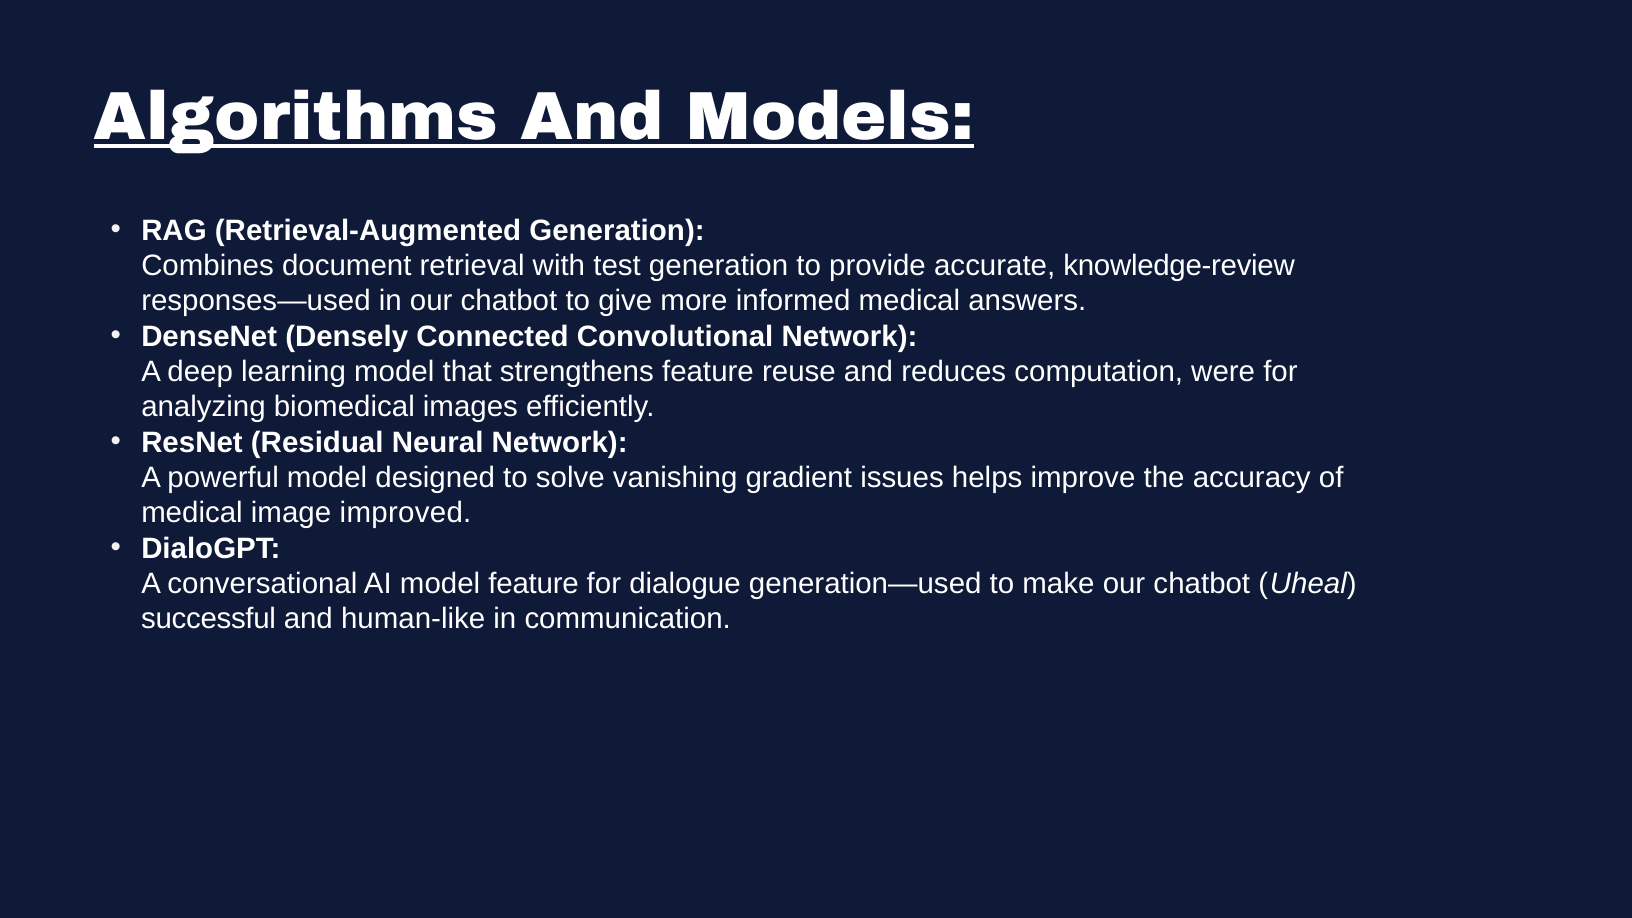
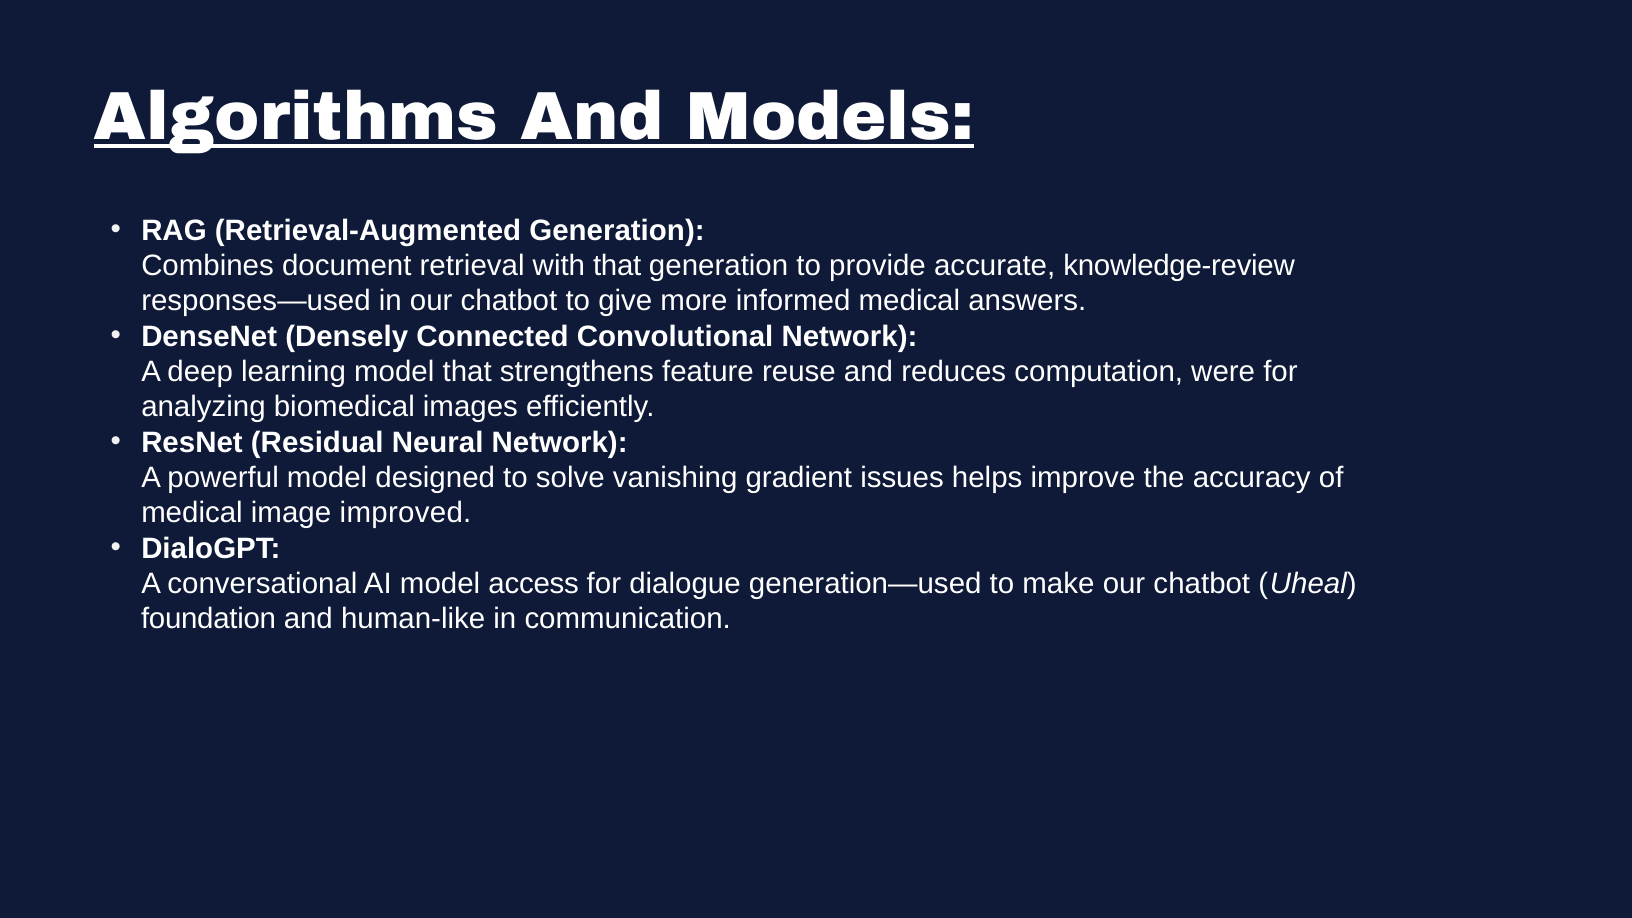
with test: test -> that (617, 266)
model feature: feature -> access (534, 584)
successful: successful -> foundation (209, 619)
